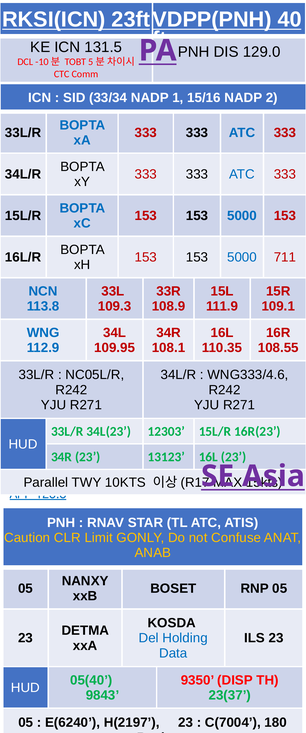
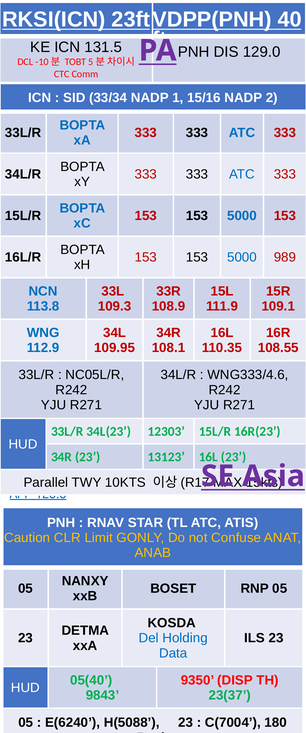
711: 711 -> 989 (285, 257)
H(2197: H(2197 -> H(5088 (132, 722)
